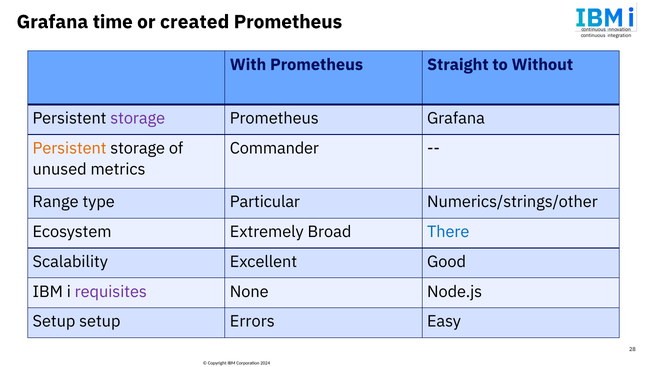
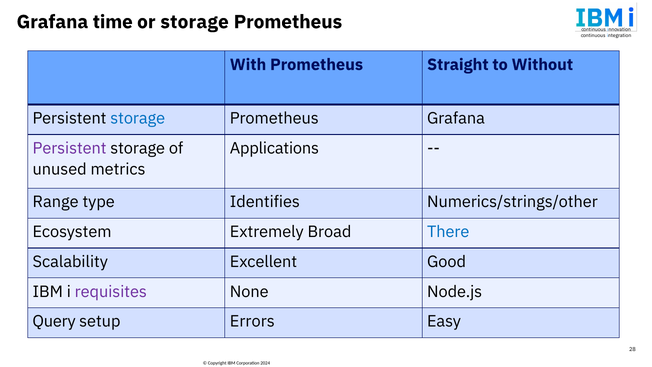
or created: created -> storage (195, 22)
storage colour: purple -> blue (138, 118)
Persistent colour: orange -> purple (70, 148)
Commander: Commander -> Applications (274, 148)
Particular: Particular -> Identifies (265, 202)
Setup: Setup -> Query (54, 321)
